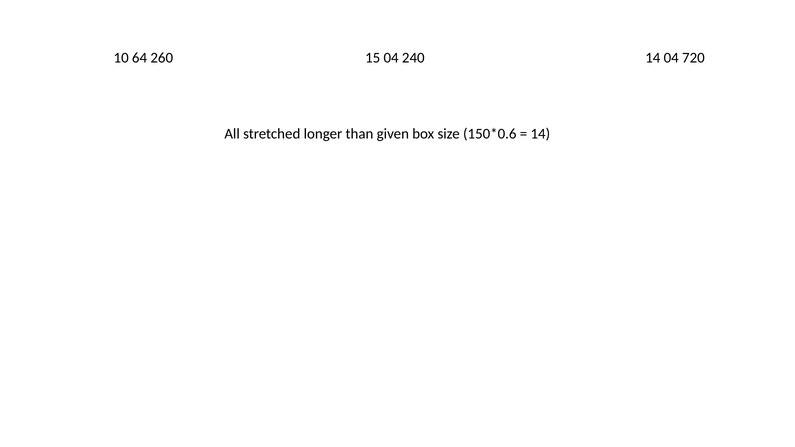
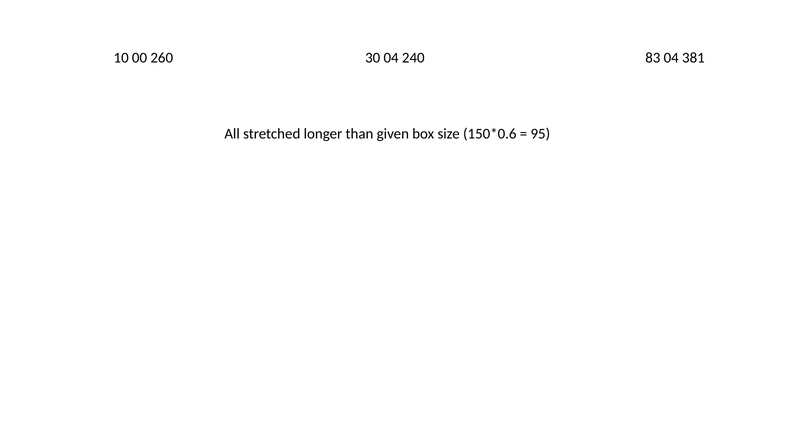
64: 64 -> 00 (140, 58)
15: 15 -> 30 (373, 58)
240 14: 14 -> 83 (653, 58)
720: 720 -> 381 (693, 58)
14: 14 -> 95 (540, 134)
